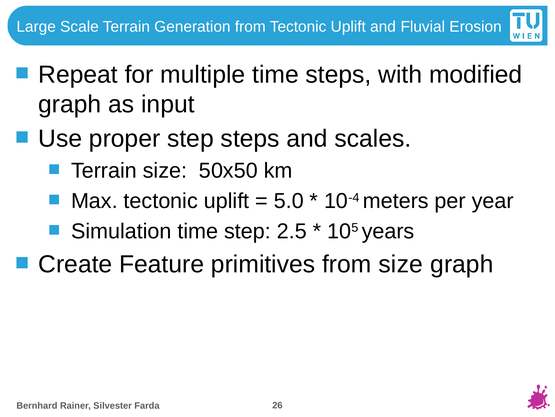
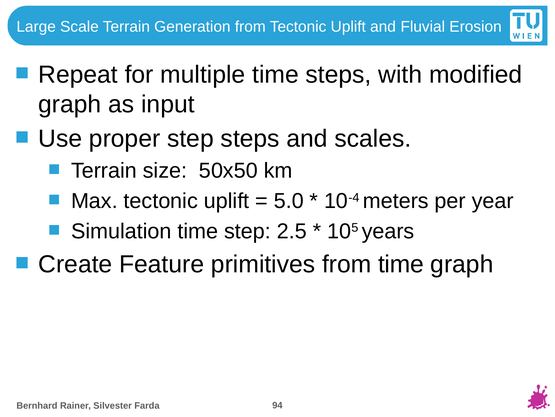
from size: size -> time (401, 264)
26: 26 -> 94 (277, 405)
